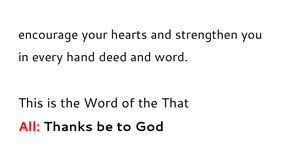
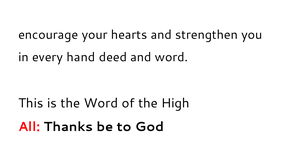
That: That -> High (175, 103)
